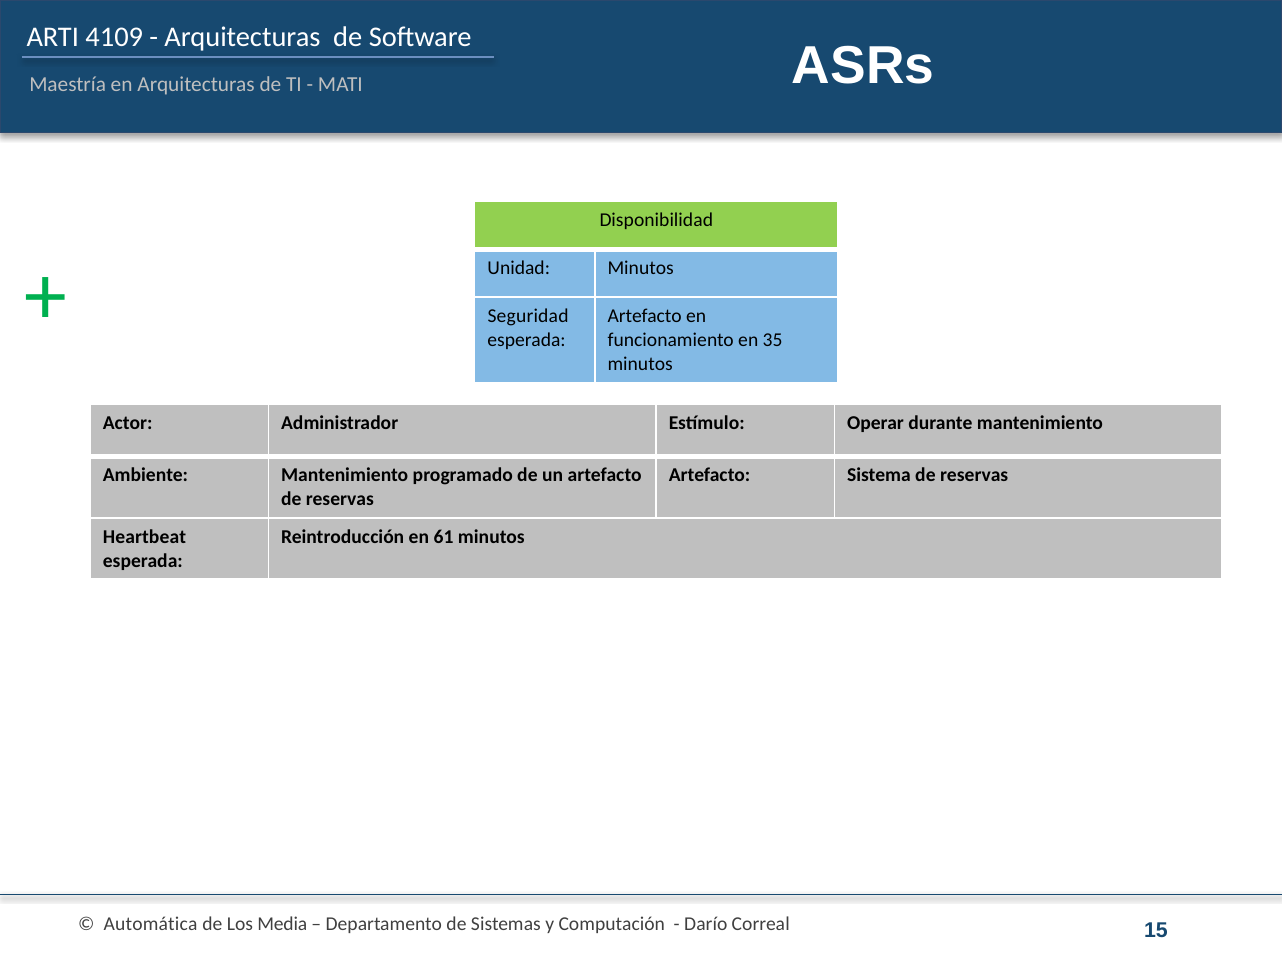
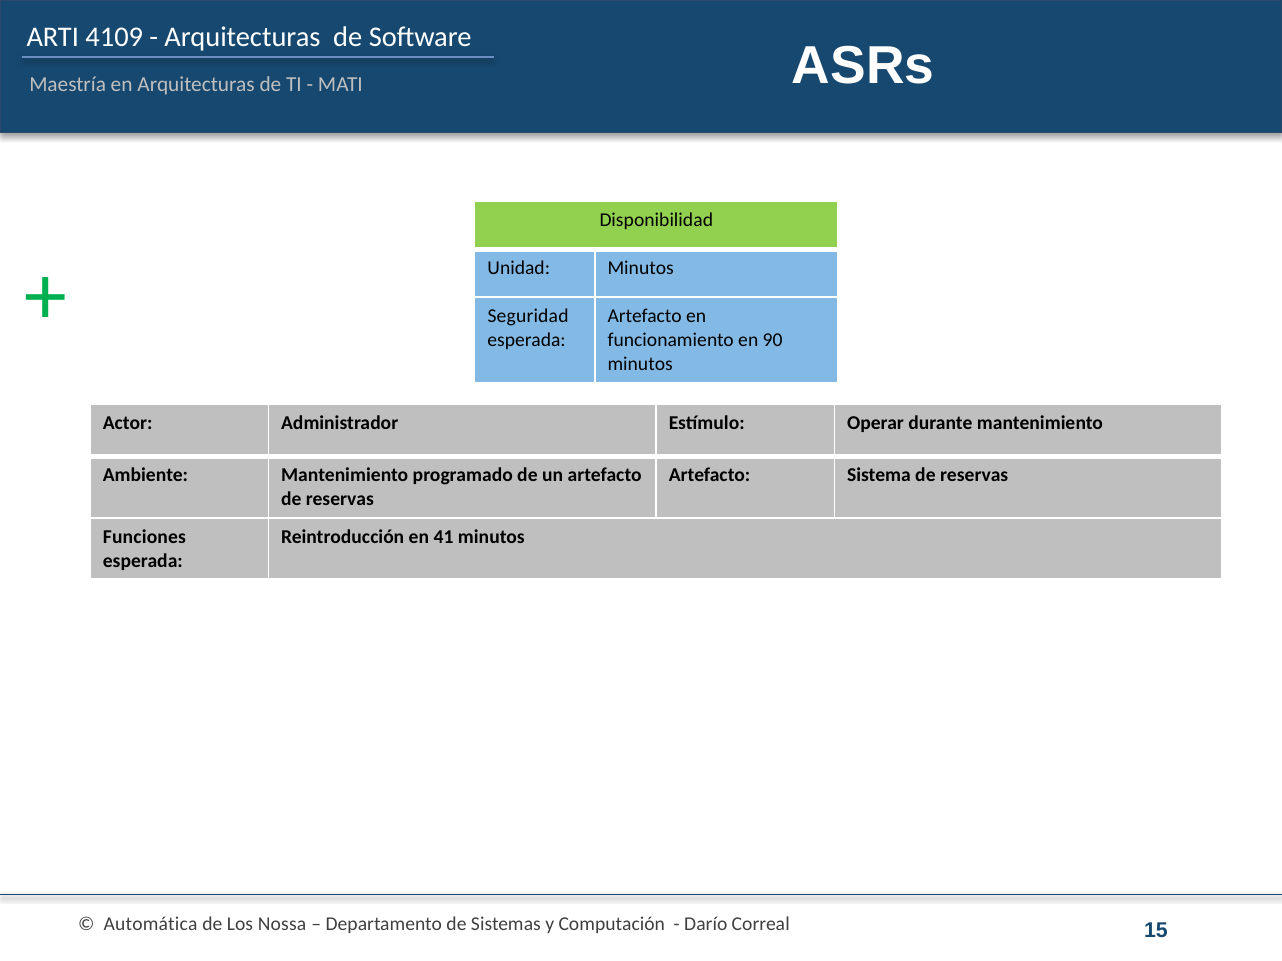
35: 35 -> 90 (773, 340)
Heartbeat: Heartbeat -> Funciones (144, 537)
61: 61 -> 41 (444, 537)
Media: Media -> Nossa (282, 924)
